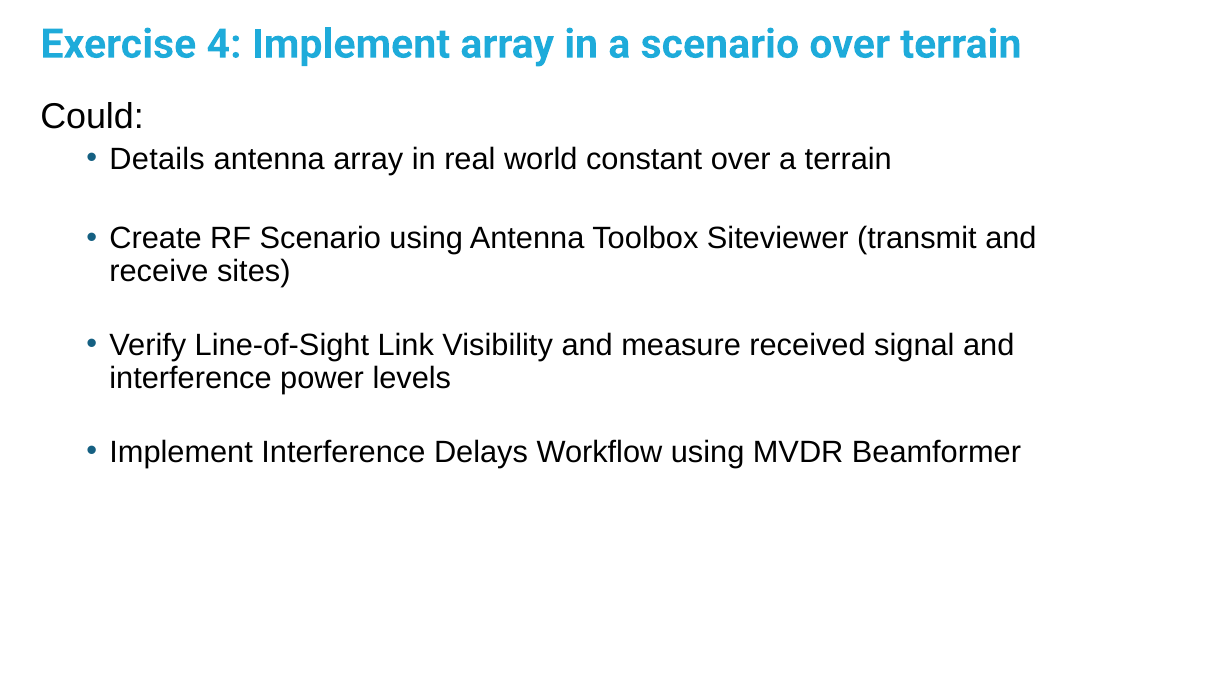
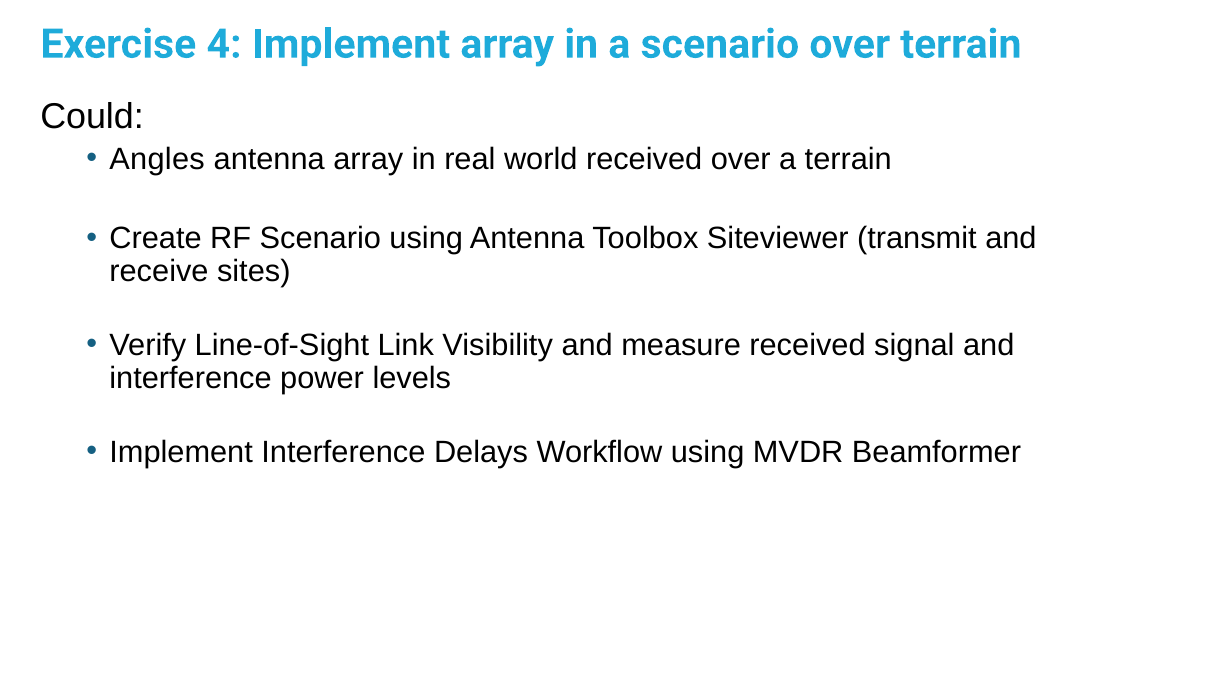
Details: Details -> Angles (157, 159)
world constant: constant -> received (644, 159)
